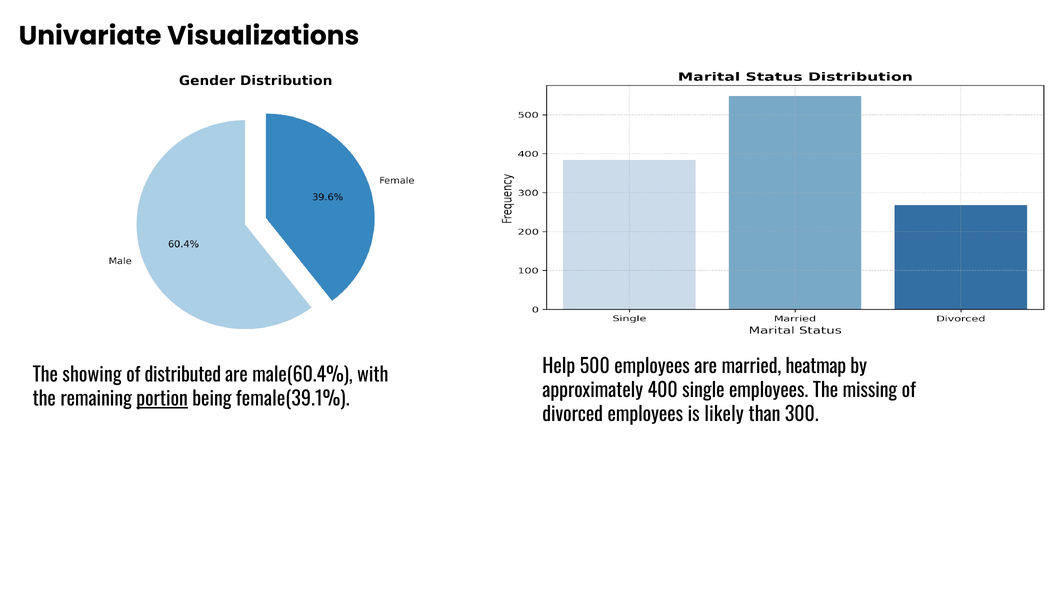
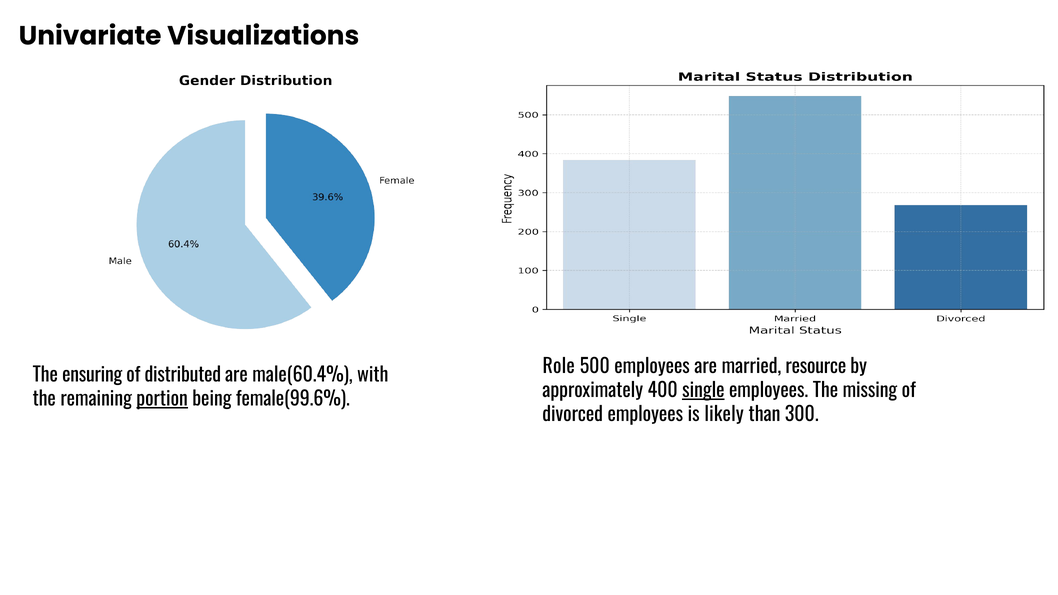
Help: Help -> Role (559, 367)
heatmap: heatmap -> resource (816, 367)
showing: showing -> ensuring (92, 376)
single underline: none -> present (703, 391)
female(39.1%: female(39.1% -> female(99.6% (293, 399)
